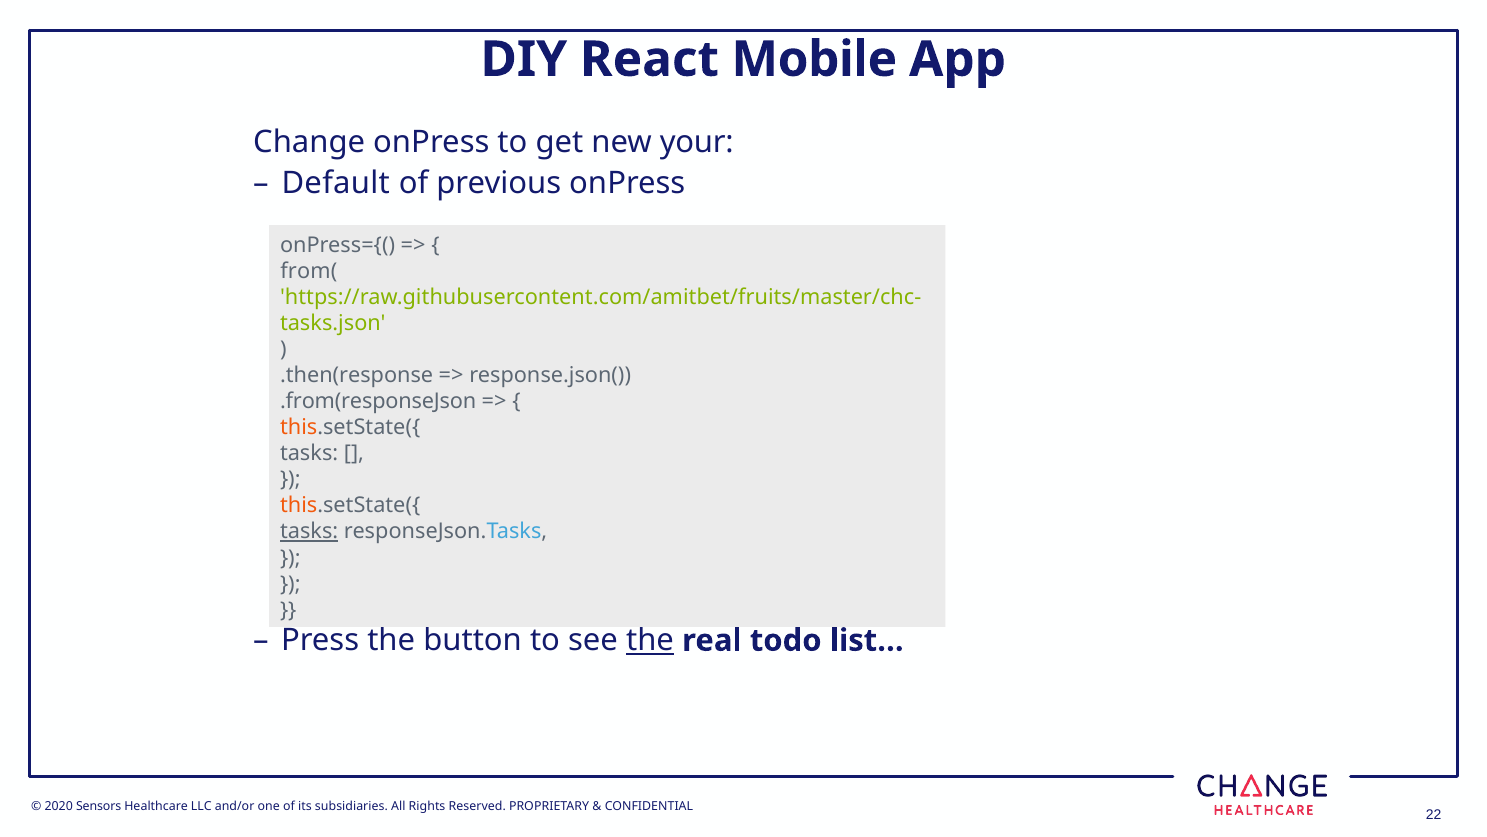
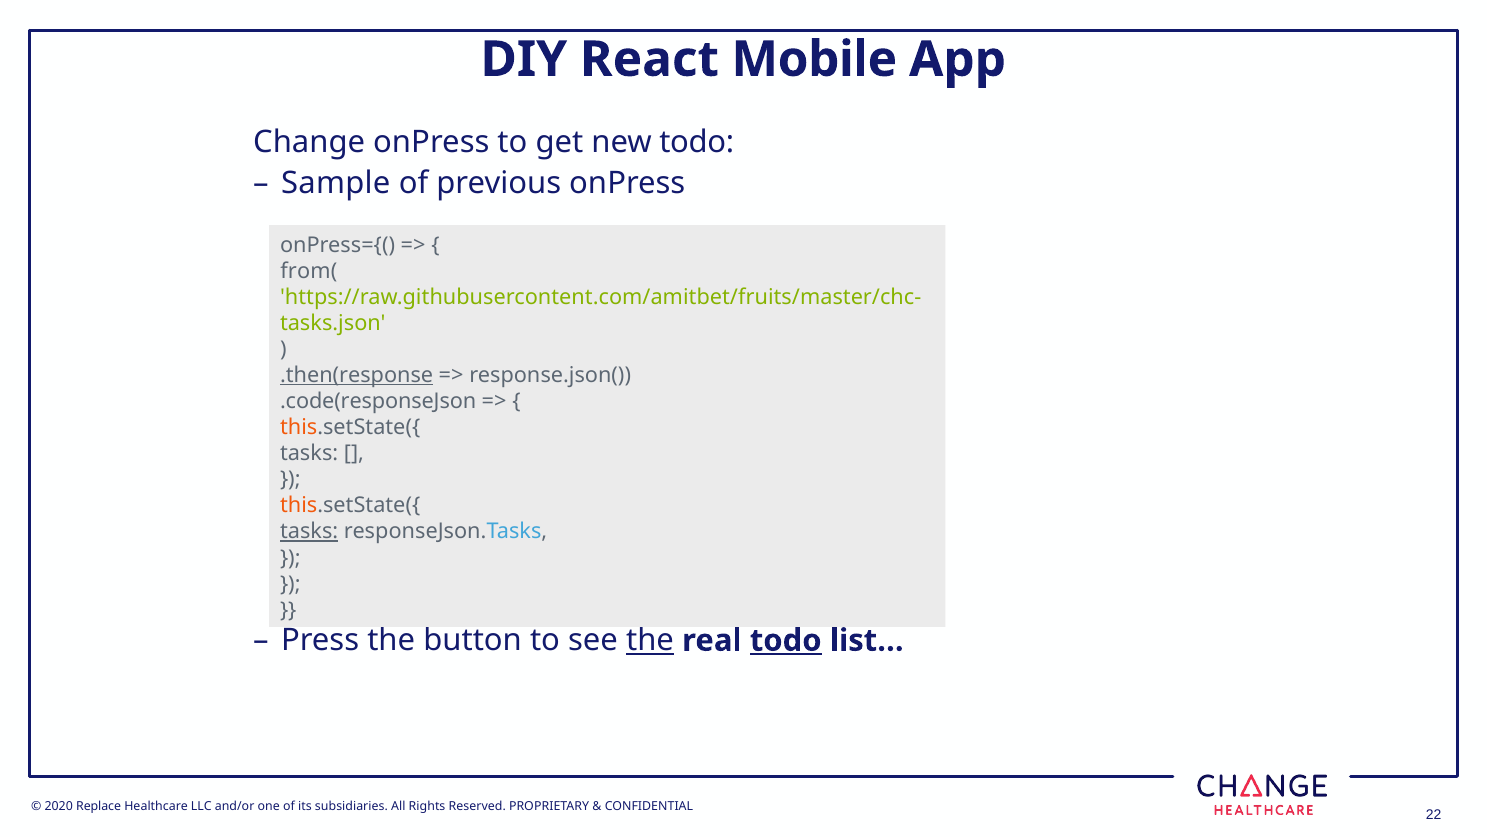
new your: your -> todo (697, 142)
Default: Default -> Sample (336, 183)
.then(response underline: none -> present (357, 375)
.from(responseJson: .from(responseJson -> .code(responseJson (378, 401)
todo underline: none -> present (786, 640)
Sensors: Sensors -> Replace (99, 806)
